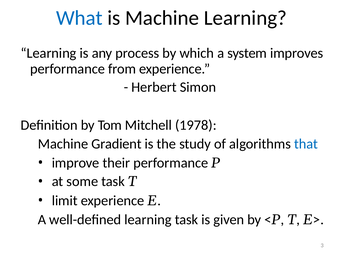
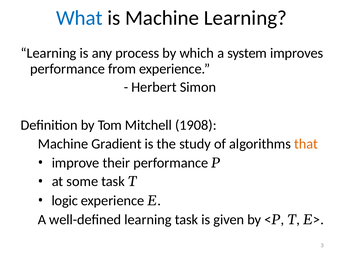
1978: 1978 -> 1908 (196, 125)
that colour: blue -> orange (306, 144)
limit: limit -> logic (65, 201)
